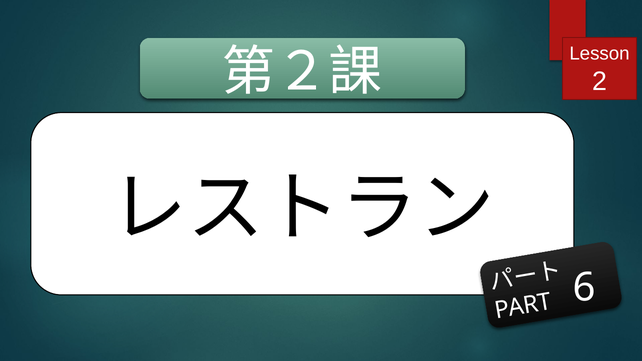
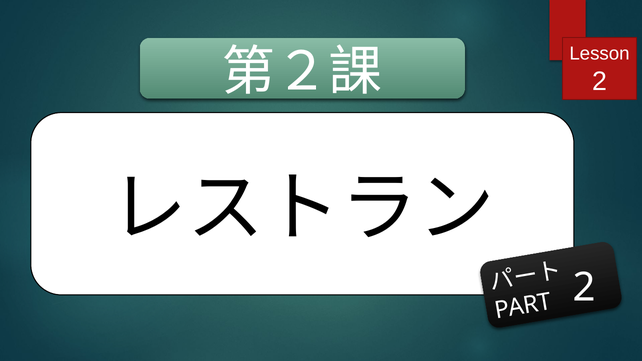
6: 6 -> 2 (584, 288)
